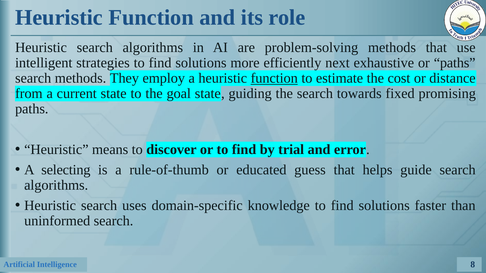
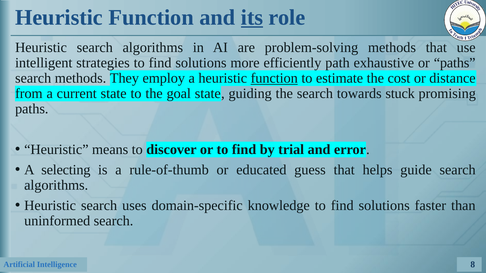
its underline: none -> present (252, 18)
next: next -> path (338, 63)
fixed: fixed -> stuck (400, 94)
